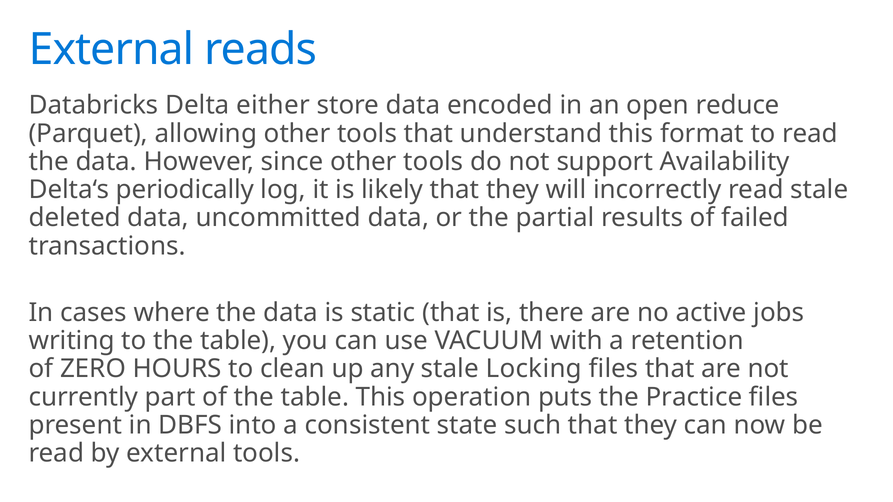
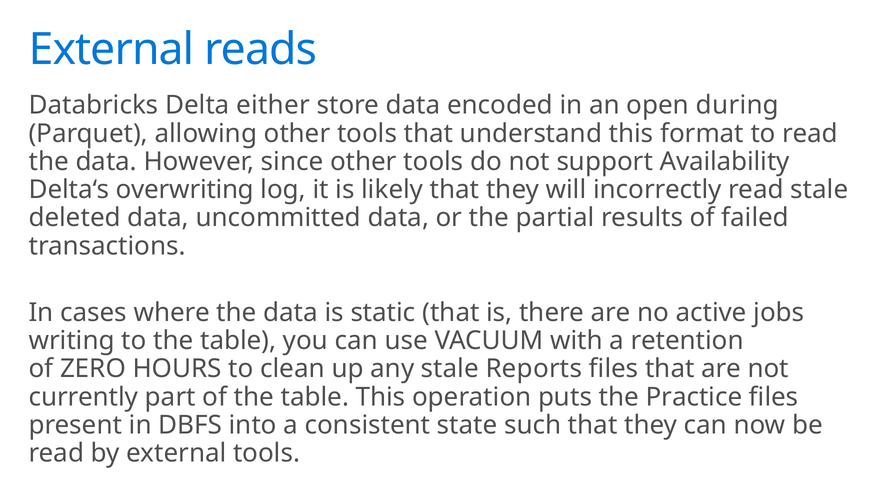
reduce: reduce -> during (737, 105)
periodically: periodically -> overwriting (185, 190)
Locking: Locking -> Reports (534, 369)
